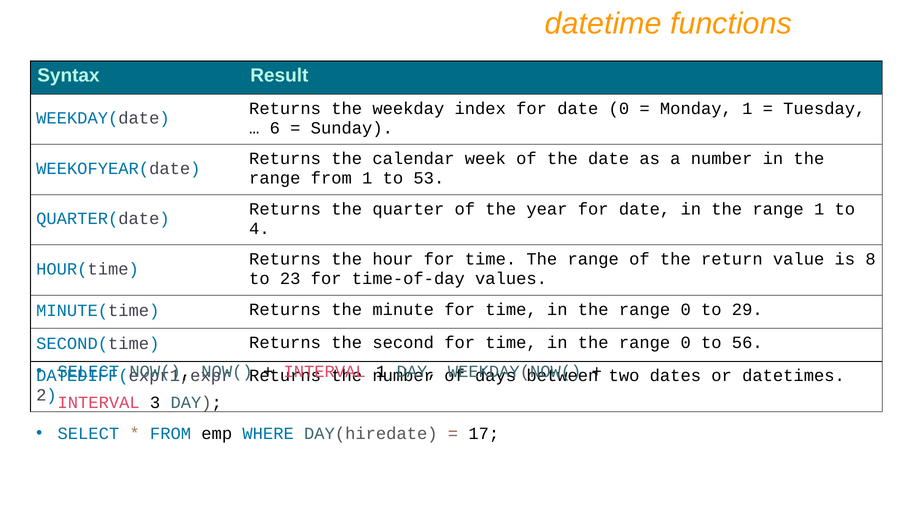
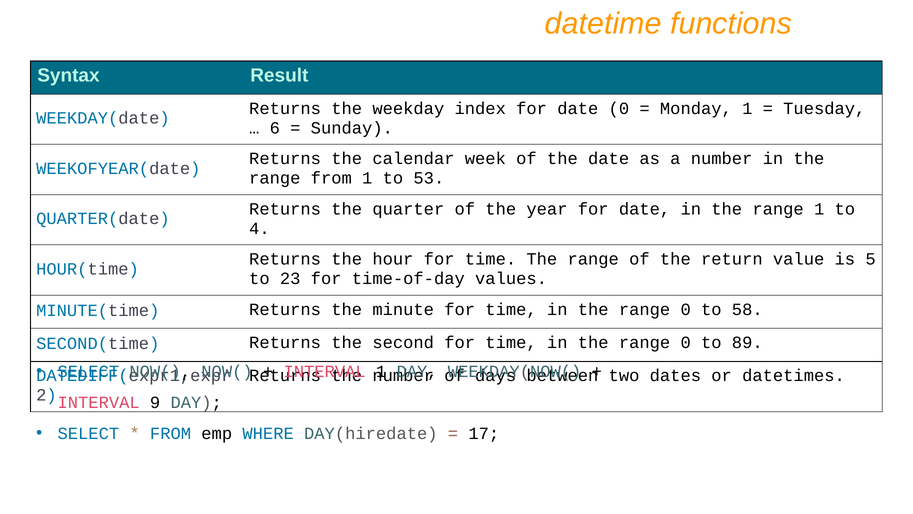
8: 8 -> 5 (871, 259)
29: 29 -> 58 (747, 309)
56: 56 -> 89 (747, 342)
3: 3 -> 9 (155, 402)
